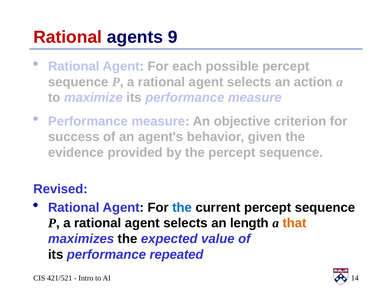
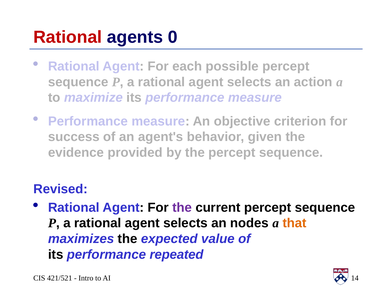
9: 9 -> 0 (173, 37)
the colour: blue -> purple (182, 207)
length: length -> nodes (249, 223)
